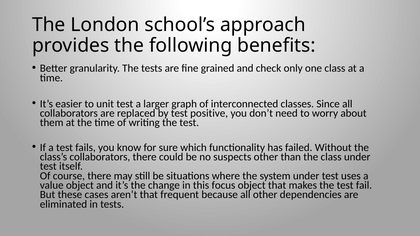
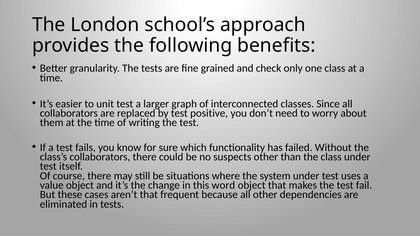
focus: focus -> word (223, 185)
